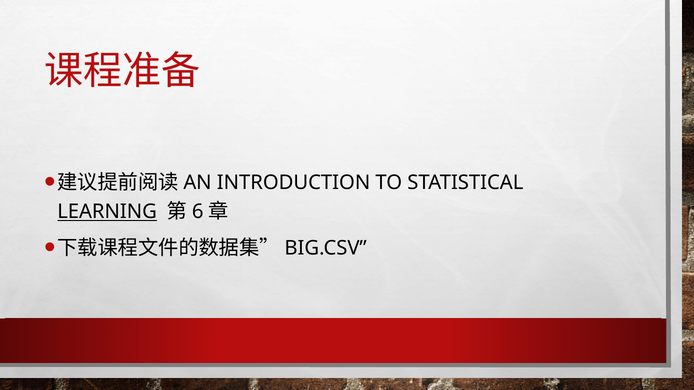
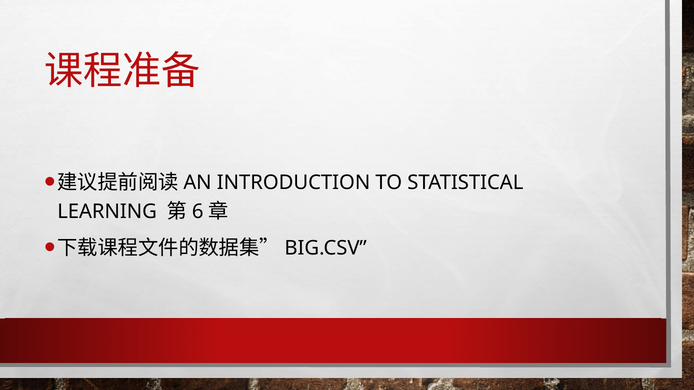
LEARNING underline: present -> none (107, 212)
